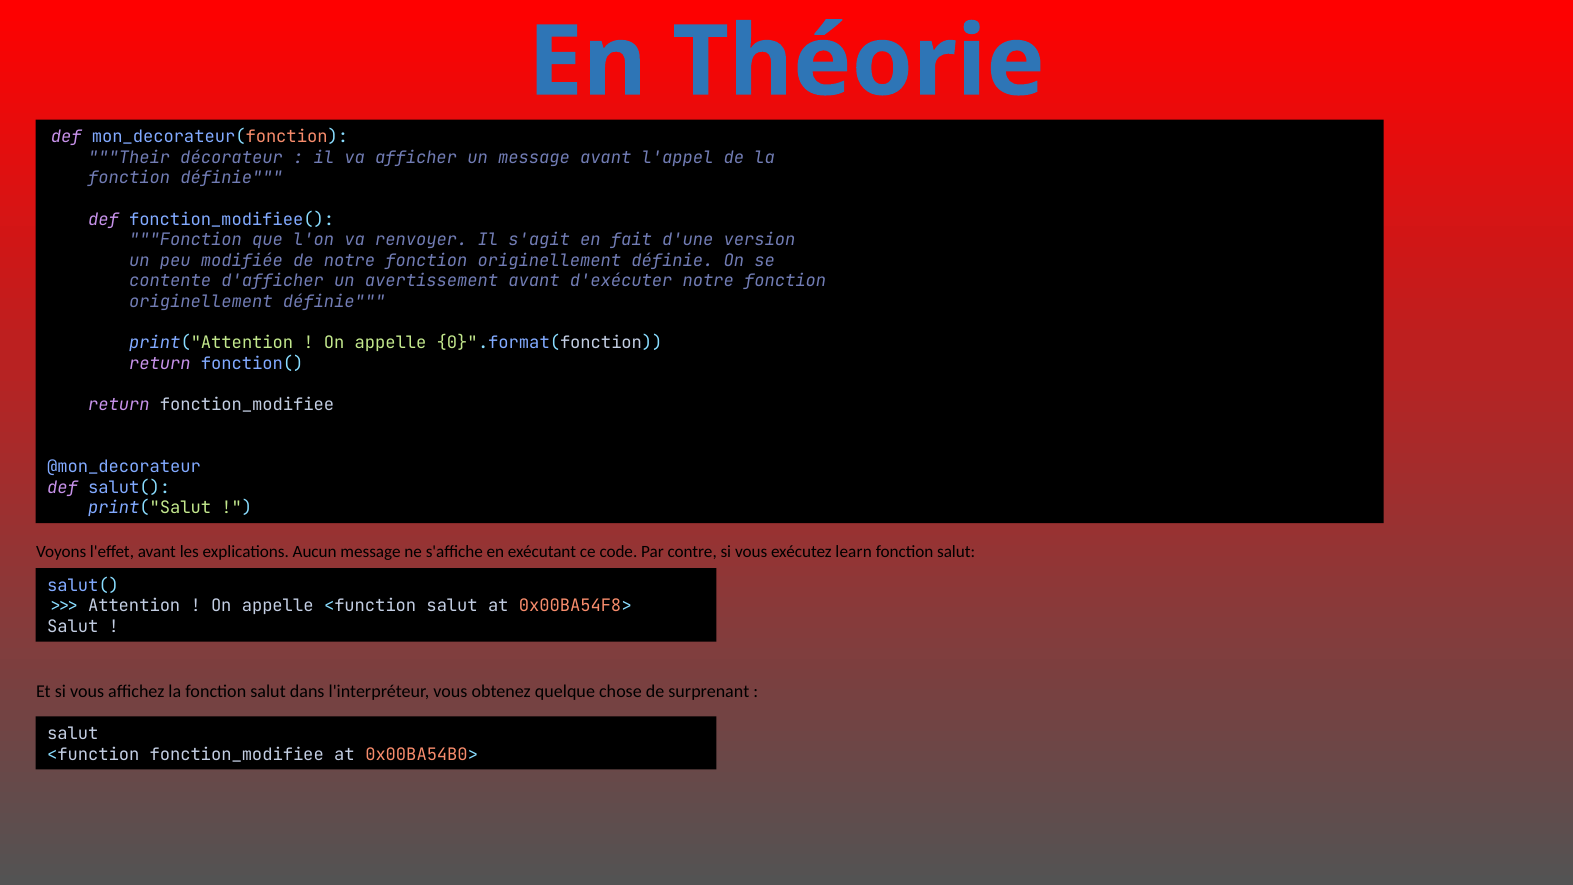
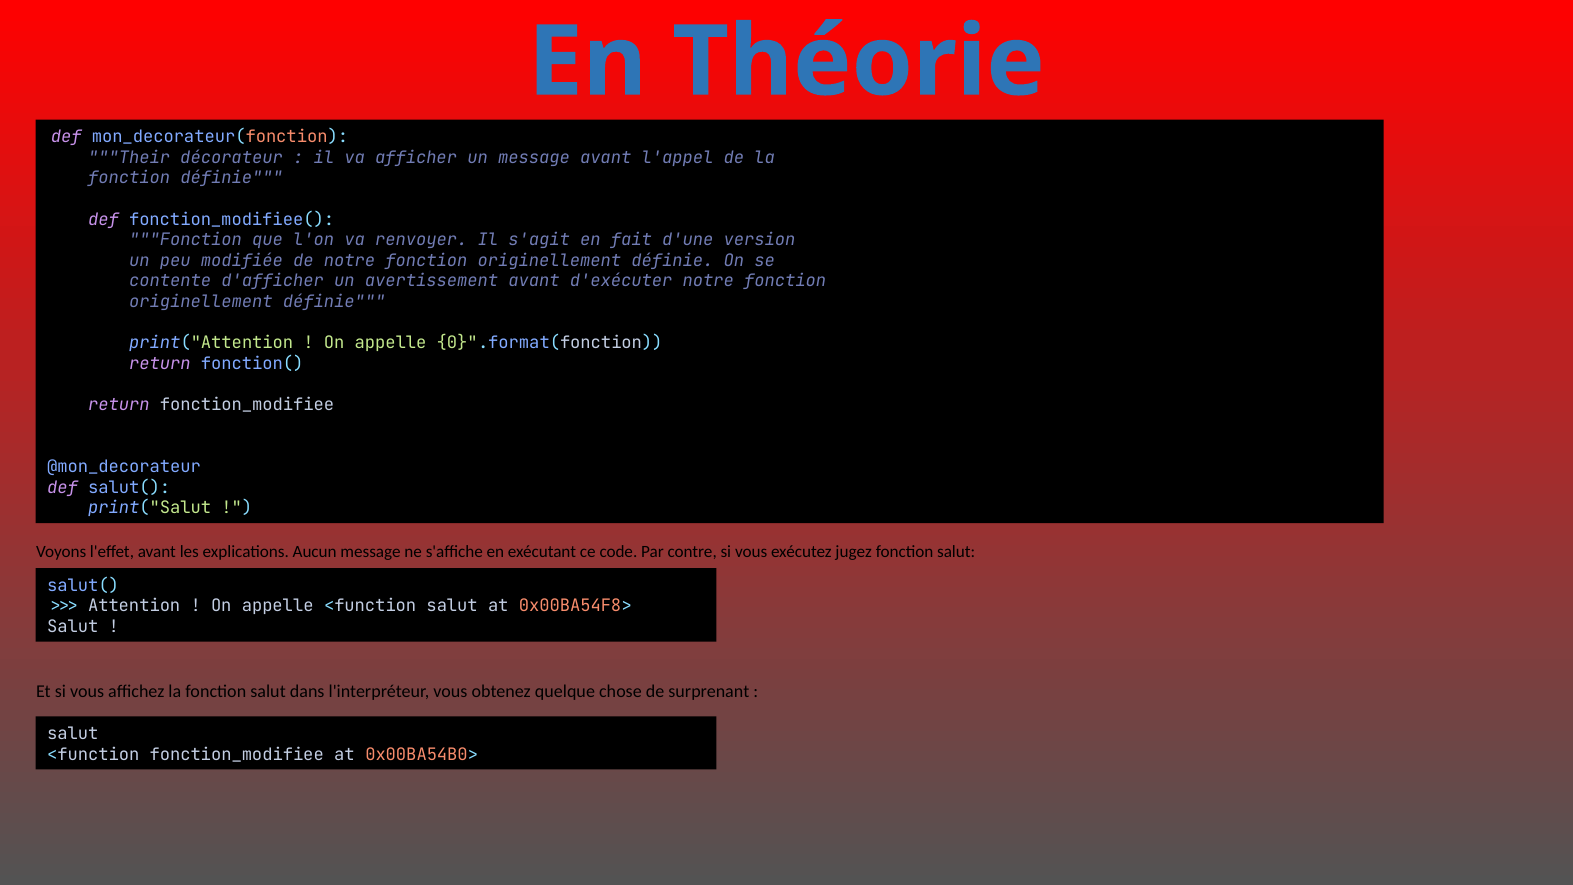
learn: learn -> jugez (854, 552)
